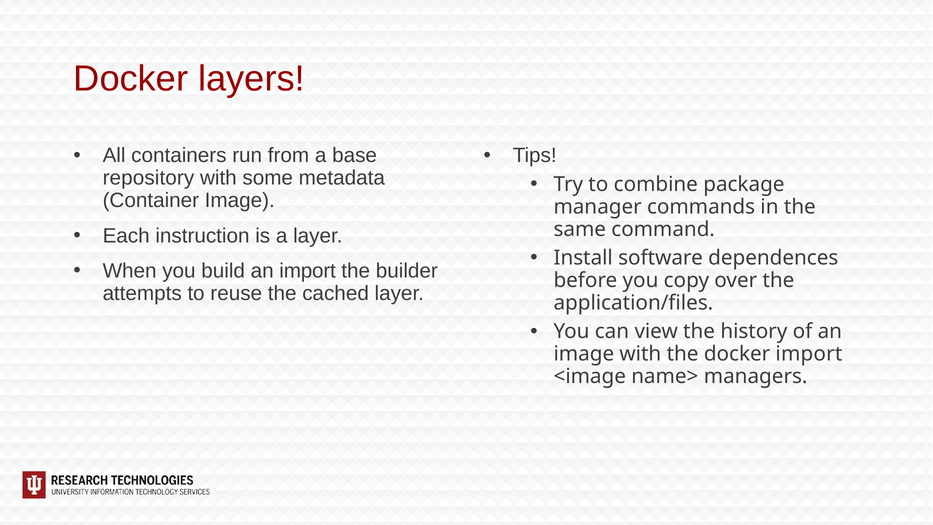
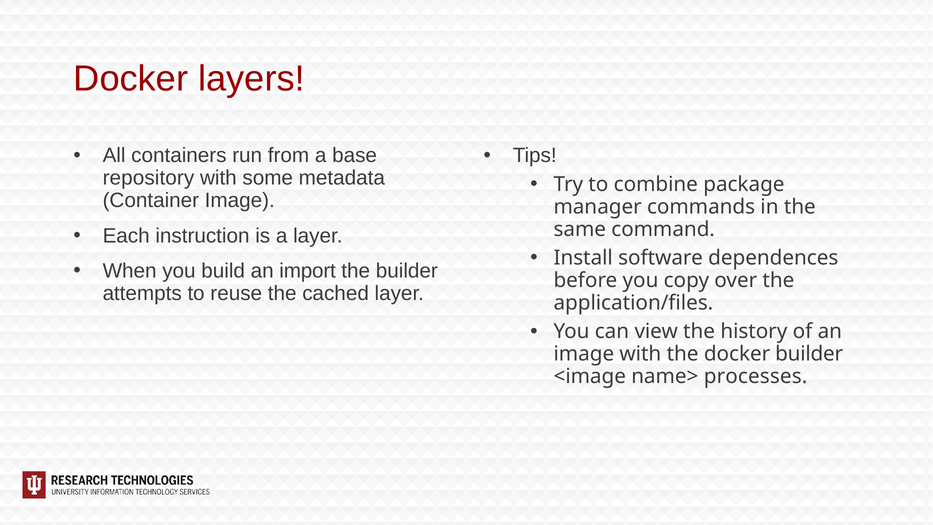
docker import: import -> builder (809, 354)
managers: managers -> processes (756, 376)
